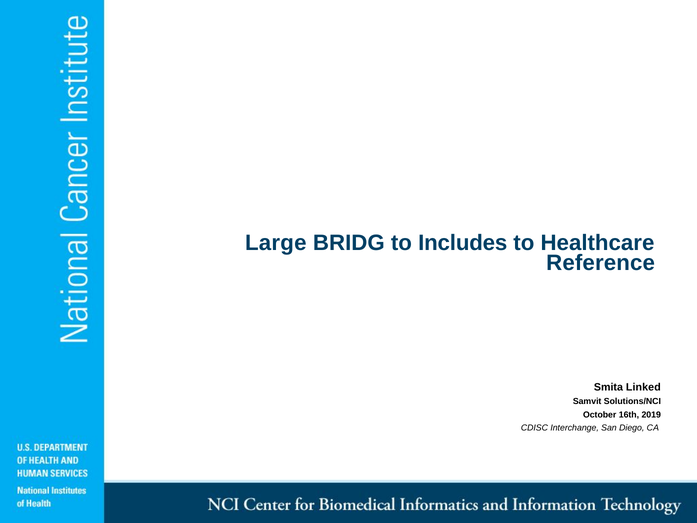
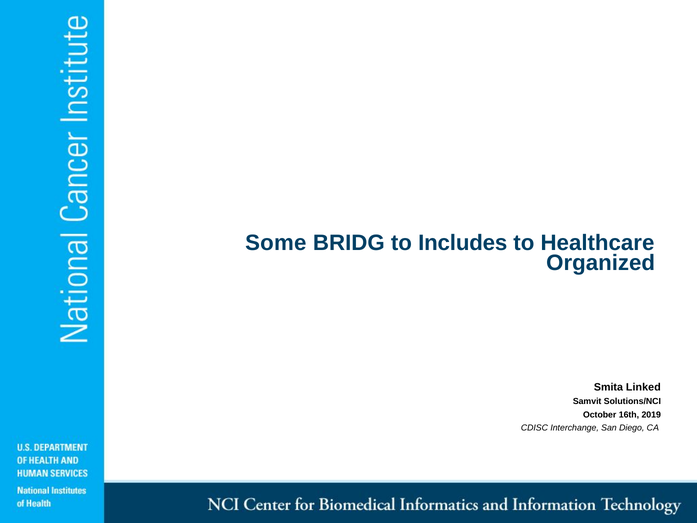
Large: Large -> Some (276, 243)
Reference: Reference -> Organized (601, 263)
